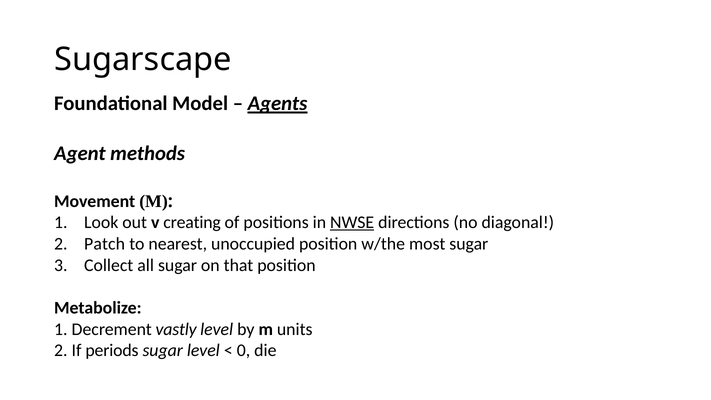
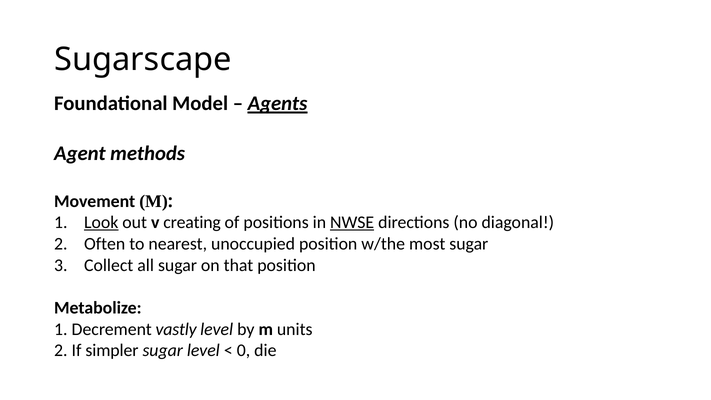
Look underline: none -> present (101, 223)
Patch: Patch -> Often (105, 244)
periods: periods -> simpler (112, 350)
